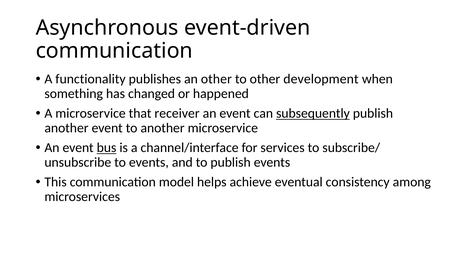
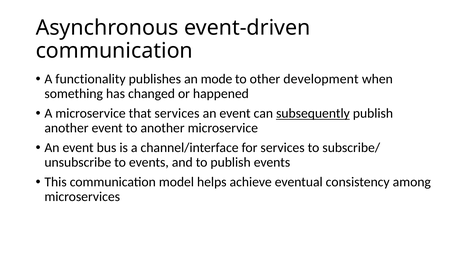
an other: other -> mode (217, 79)
that receiver: receiver -> services (177, 113)
bus underline: present -> none (107, 148)
